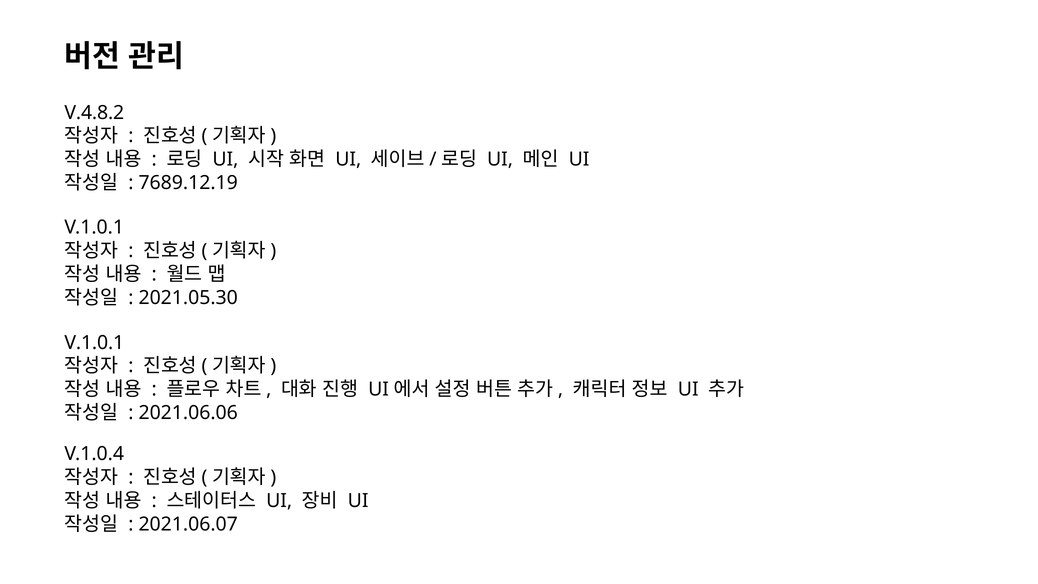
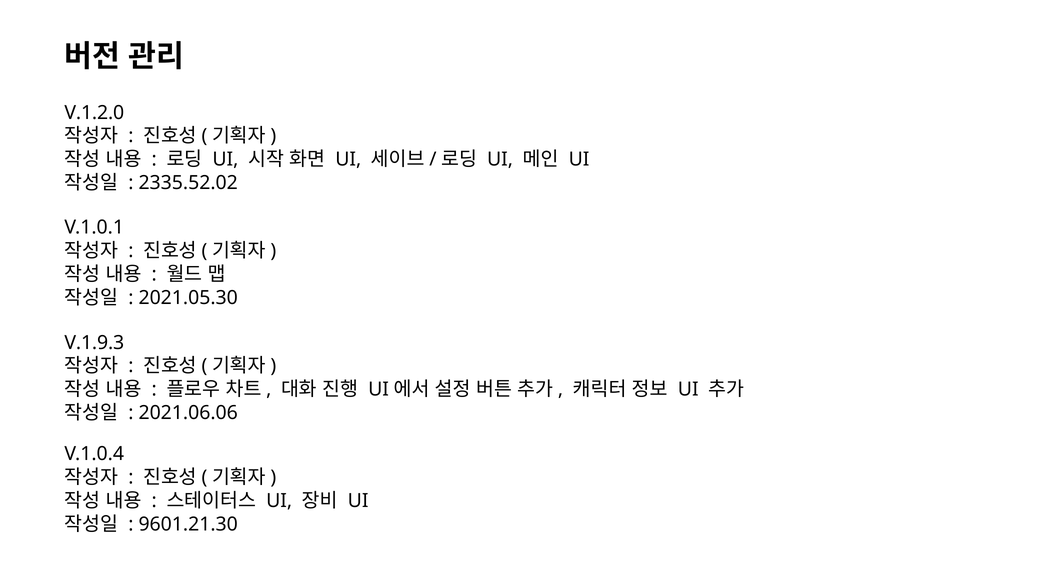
V.4.8.2: V.4.8.2 -> V.1.2.0 (94, 113)
7689.12.19: 7689.12.19 -> 2335.52.02 (188, 183)
V.1.0.1: V.1.0.1 -> V.1.9.3 (94, 343)
2021.06.07: 2021.06.07 -> 9601.21.30 (188, 524)
